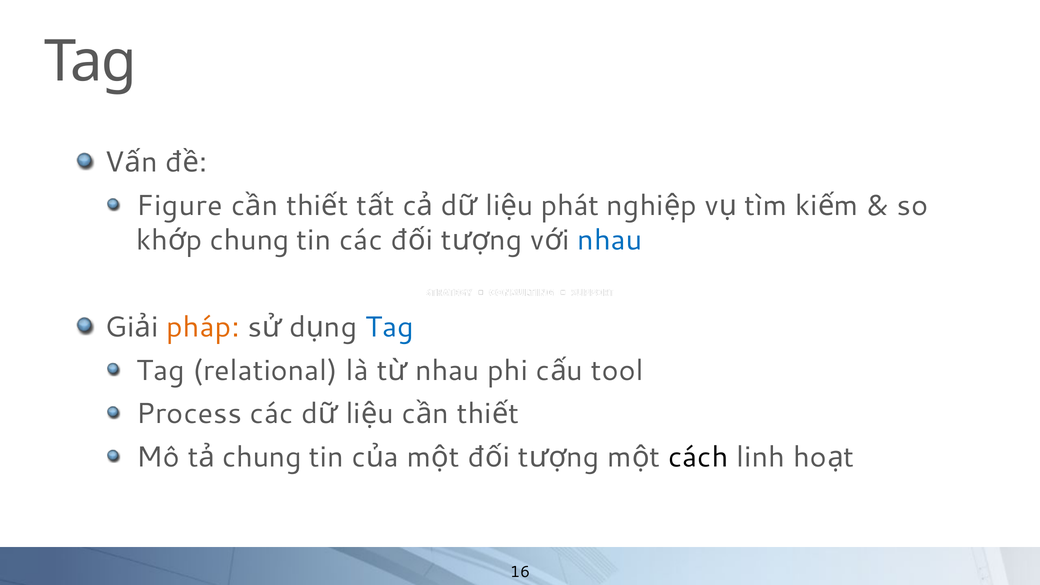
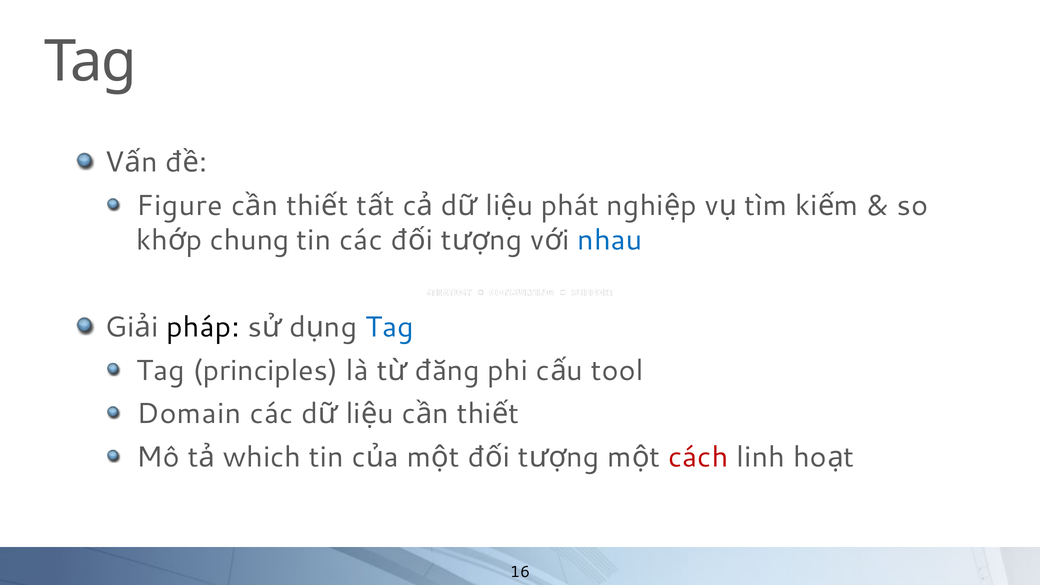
pháp colour: orange -> black (203, 327)
relational: relational -> principles (265, 371)
nhau: nhau -> đăng (447, 371)
Process: Process -> Domain (189, 414)
chung: chung -> which (262, 457)
cách colour: black -> red (698, 457)
